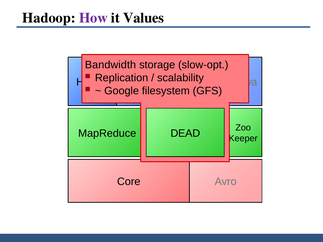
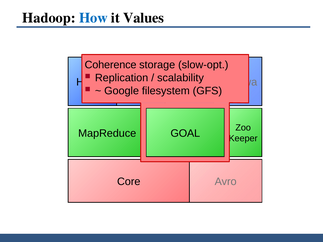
How colour: purple -> blue (93, 18)
Bandwidth: Bandwidth -> Coherence (111, 65)
DEAD: DEAD -> GOAL (185, 133)
